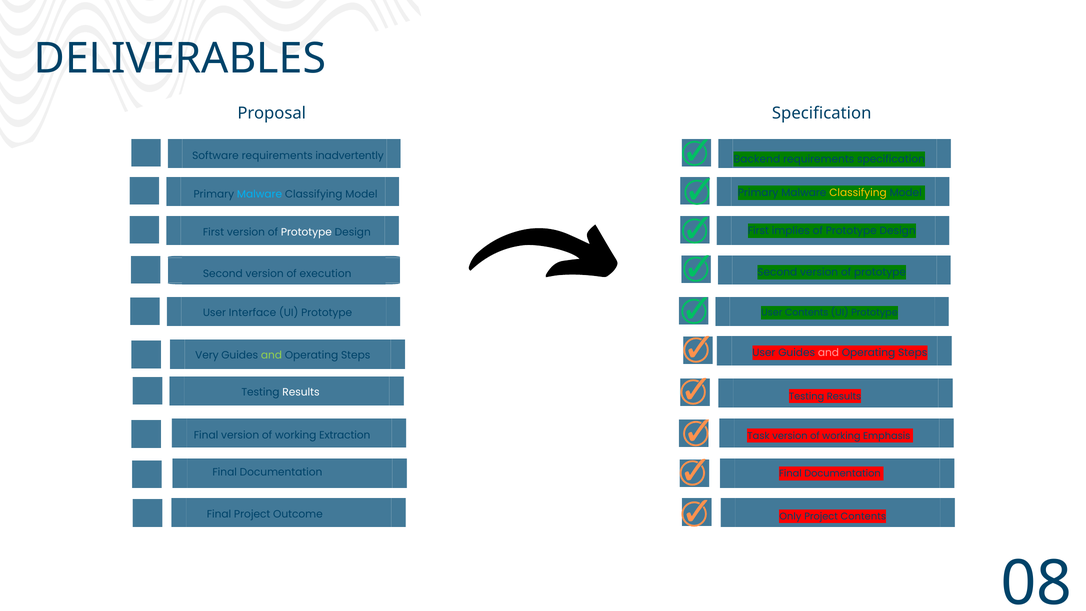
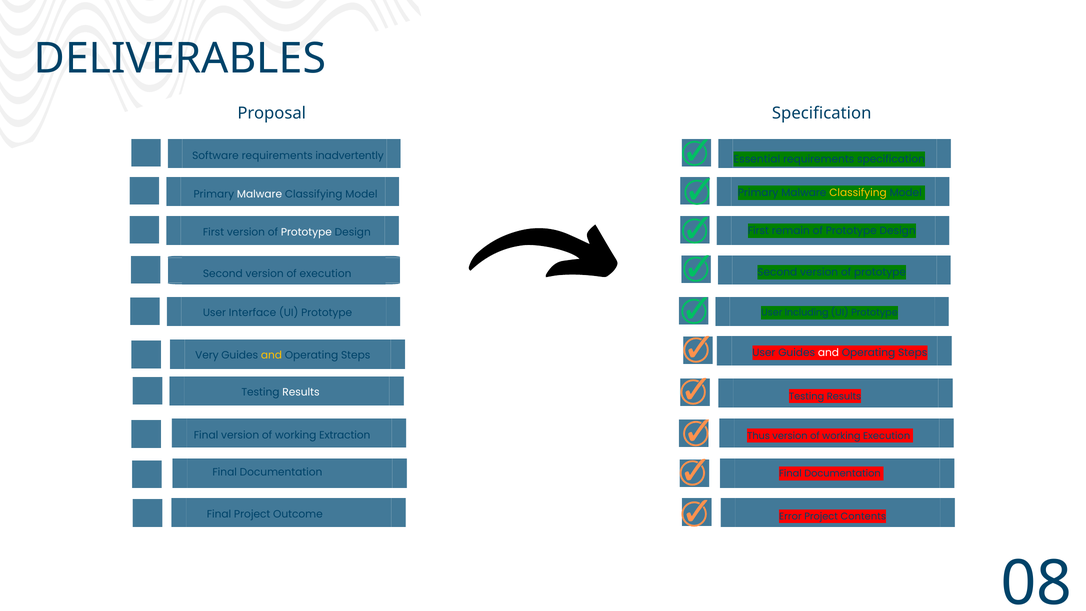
Backend: Backend -> Essential (757, 159)
Malware colour: light blue -> white (260, 194)
implies: implies -> remain (791, 231)
User Contents: Contents -> Including (807, 313)
and colour: pink -> white (828, 353)
and colour: light green -> yellow (271, 355)
Task: Task -> Thus (759, 436)
working Emphasis: Emphasis -> Execution (887, 436)
Only: Only -> Error (790, 516)
